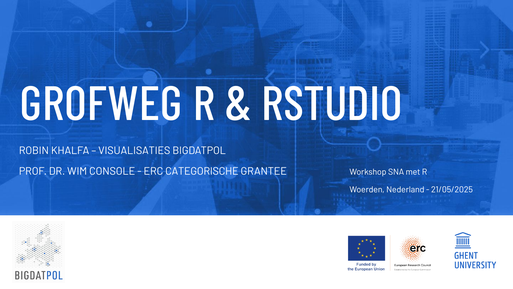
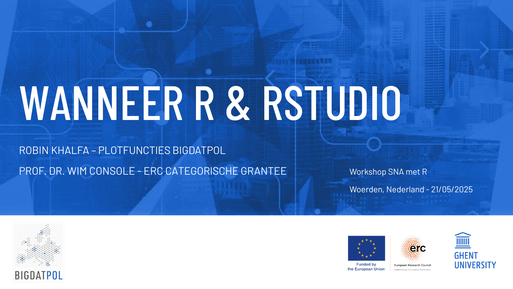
GROFWEG: GROFWEG -> WANNEER (101, 104)
VISUALISATIES: VISUALISATIES -> PLOTFUNCTIES (134, 150)
